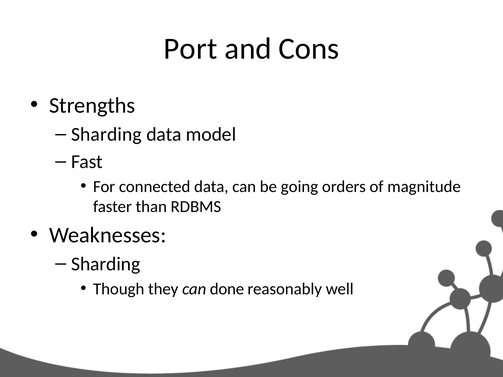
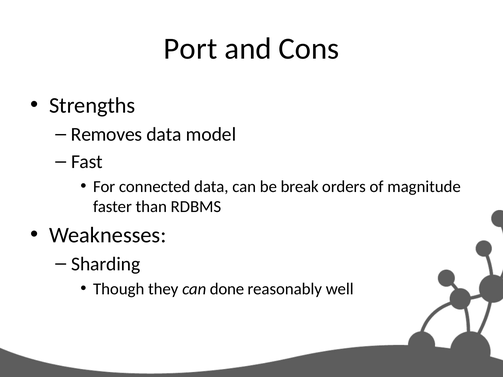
Sharding: Sharding -> Removes (107, 134)
going: going -> break (300, 187)
